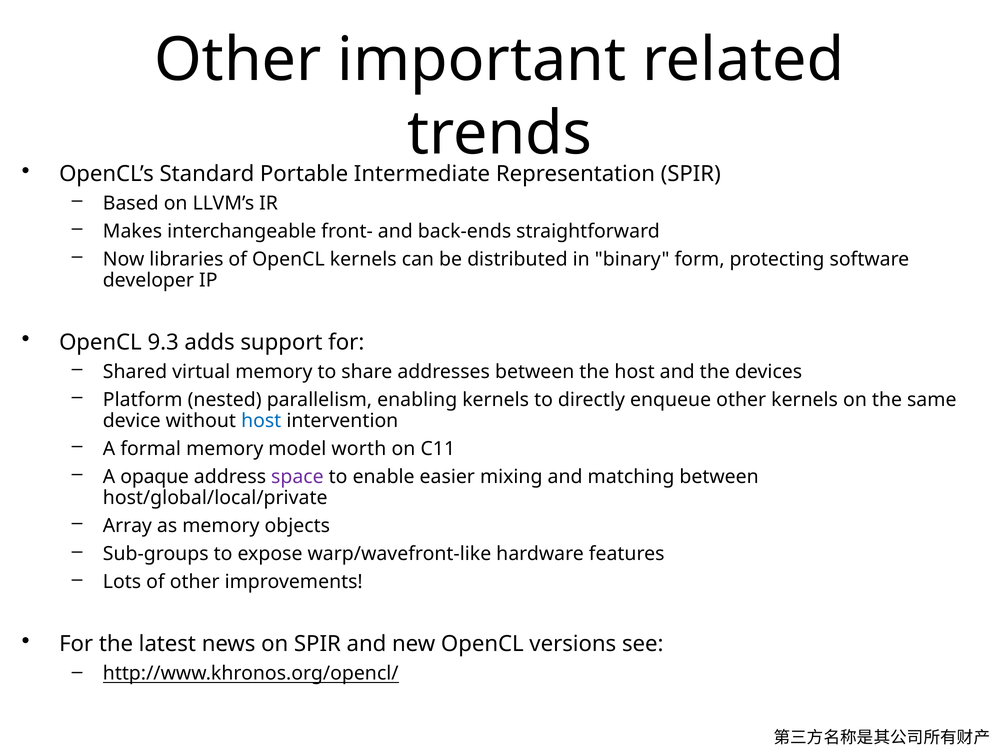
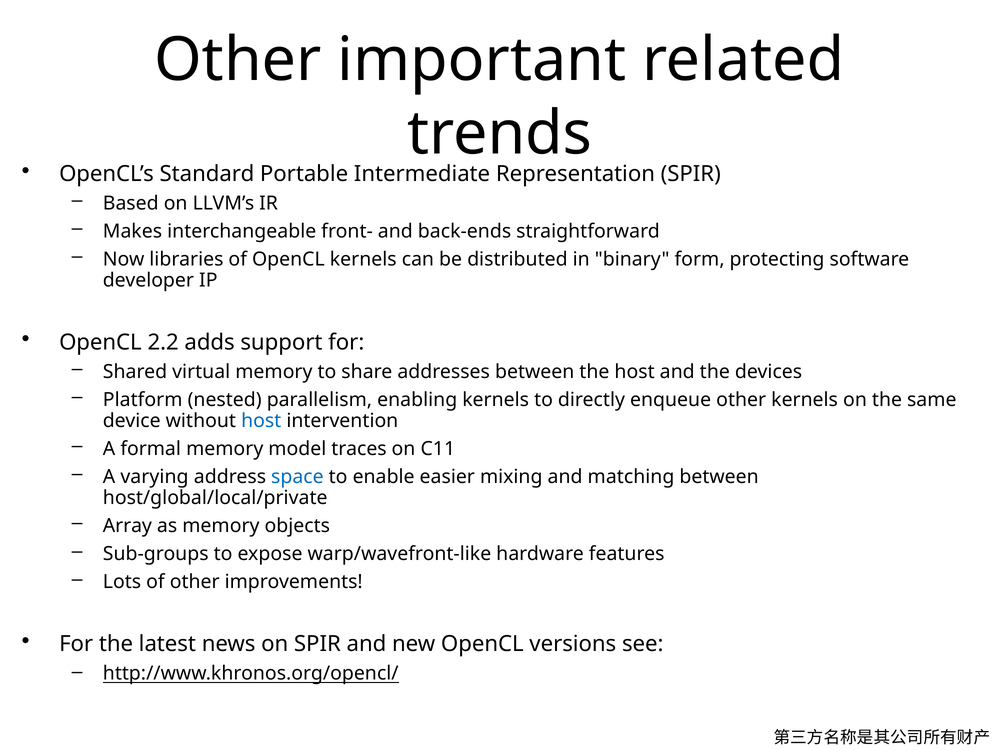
9.3: 9.3 -> 2.2 (163, 343)
worth: worth -> traces (359, 449)
opaque: opaque -> varying (154, 477)
space colour: purple -> blue (297, 477)
